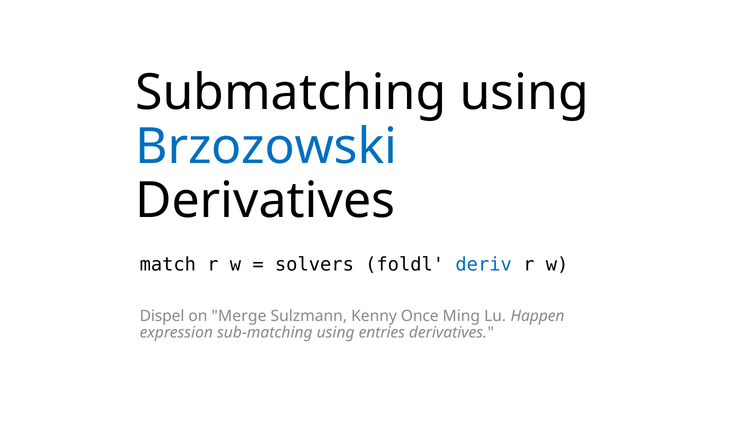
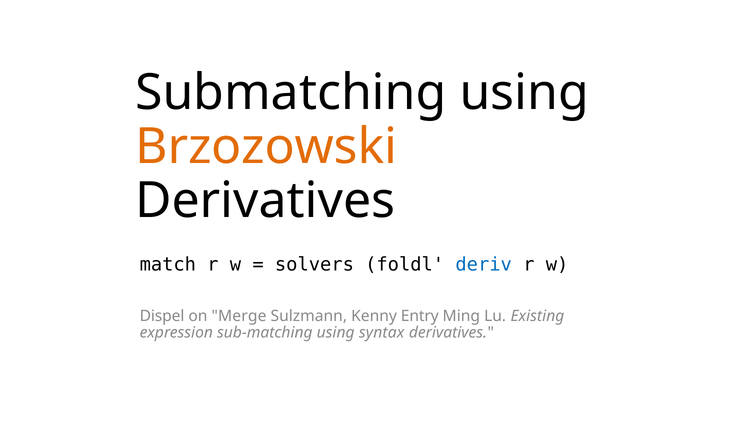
Brzozowski colour: blue -> orange (266, 147)
Once: Once -> Entry (420, 316)
Happen: Happen -> Existing (537, 316)
entries: entries -> syntax (382, 333)
